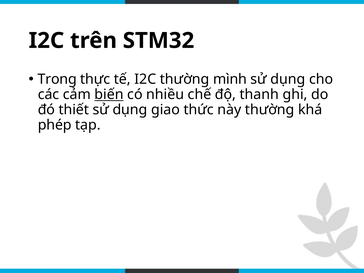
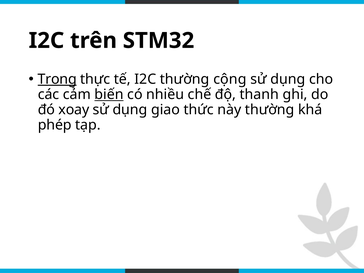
Trong underline: none -> present (57, 79)
mình: mình -> cộng (230, 79)
thiết: thiết -> xoay (74, 110)
